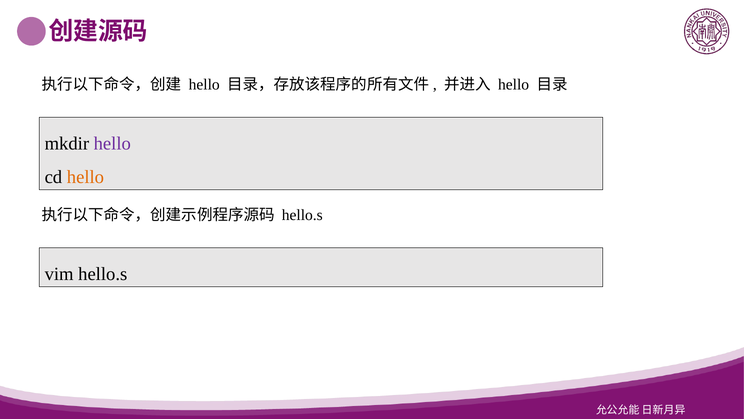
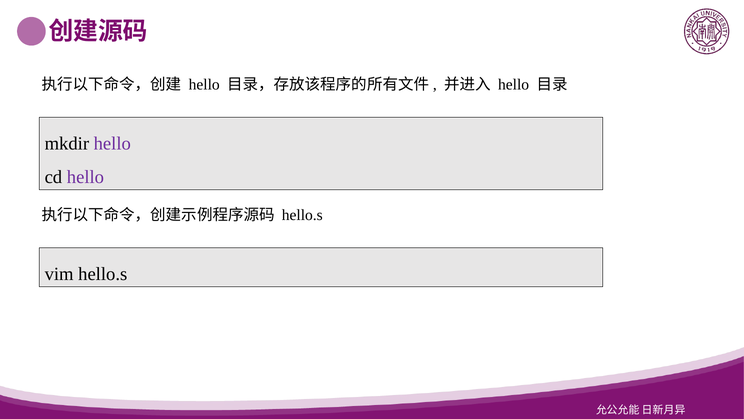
hello colour: orange -> purple (85, 177)
